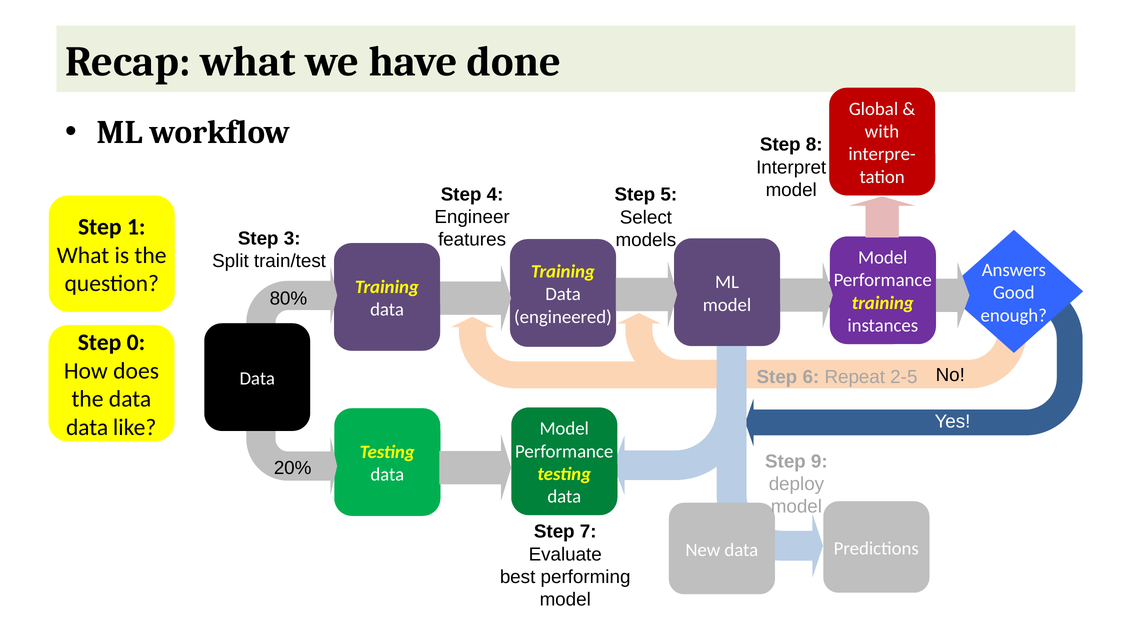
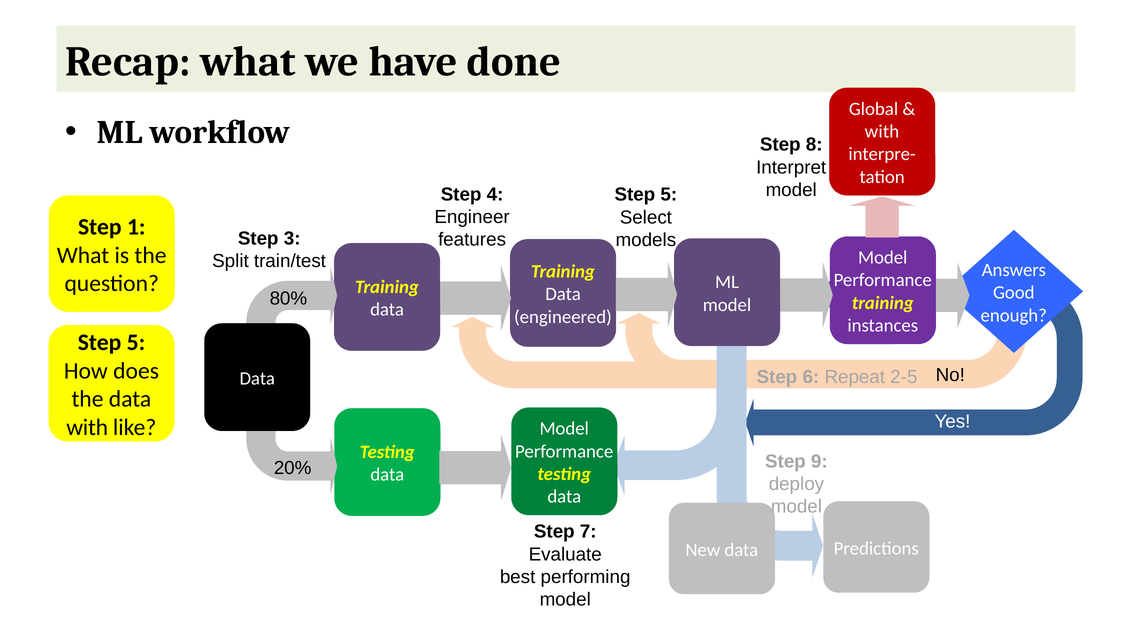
0: 0 -> 5 (136, 342)
data: data -> with (87, 427)
